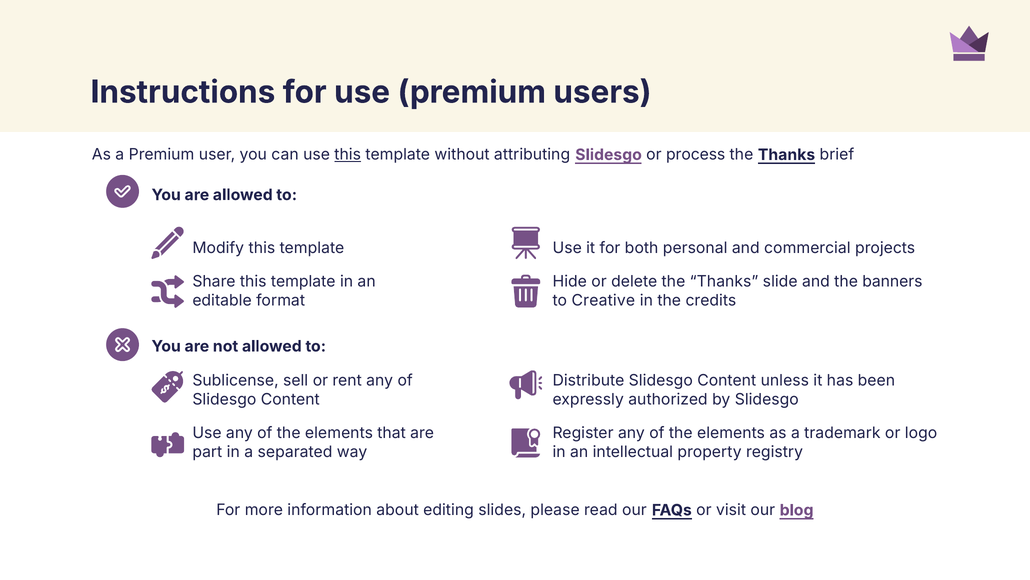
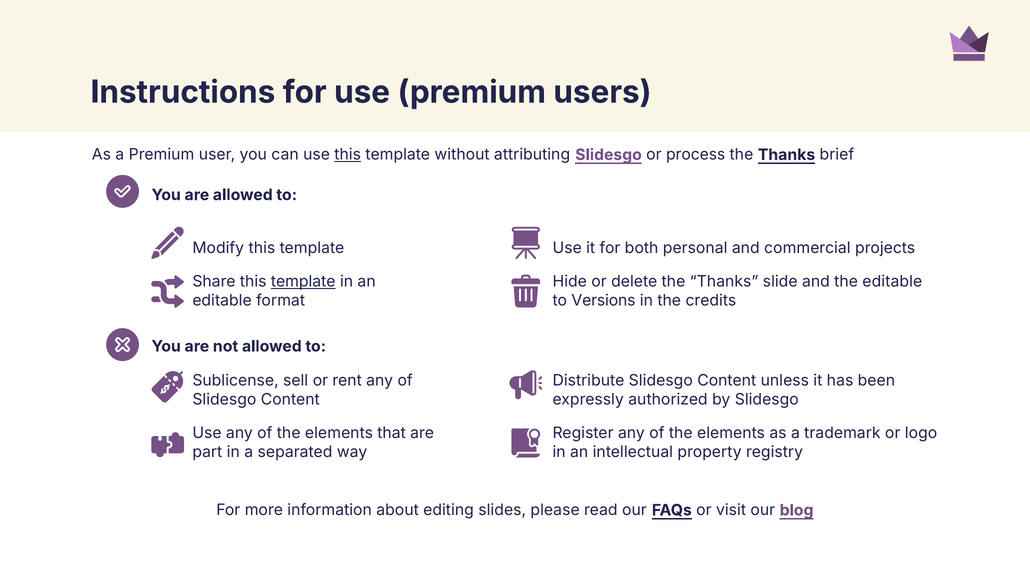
template underline: none -> present (303, 281)
the banners: banners -> editable (892, 281)
Creative: Creative -> Versions (603, 300)
